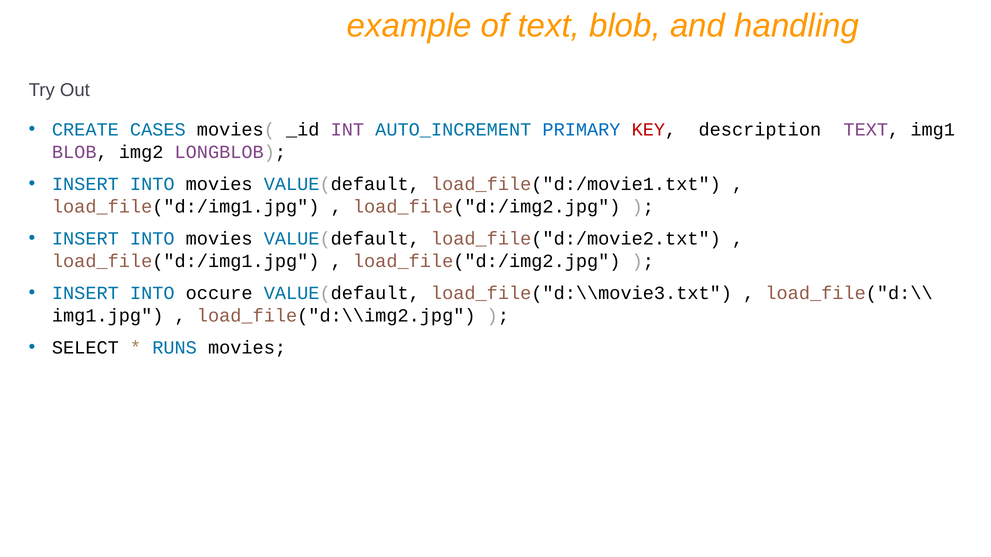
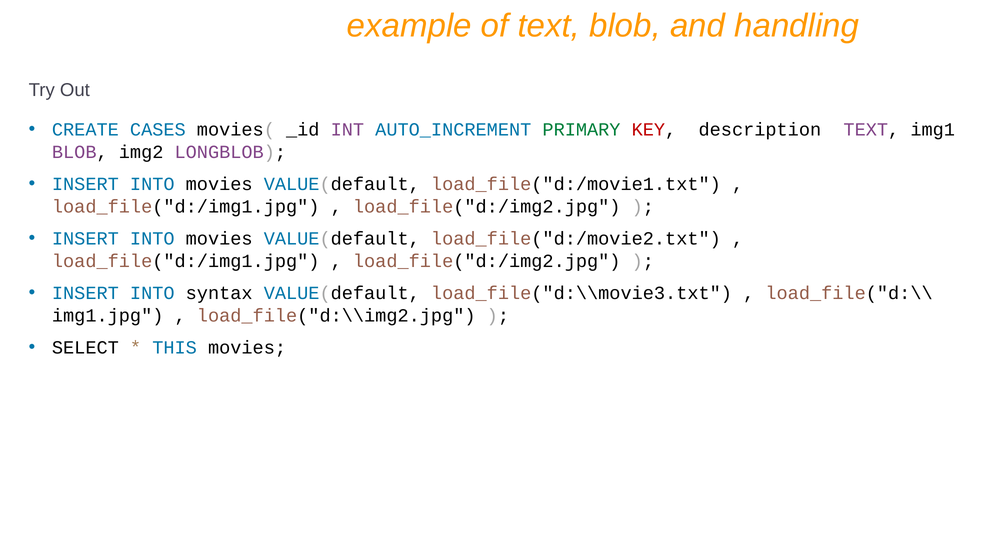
PRIMARY colour: blue -> green (581, 130)
occure: occure -> syntax (219, 293)
RUNS: RUNS -> THIS (175, 348)
